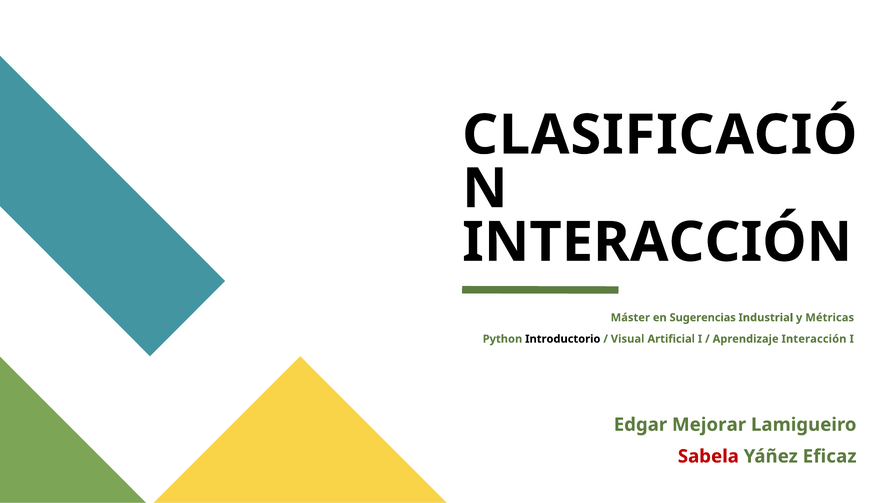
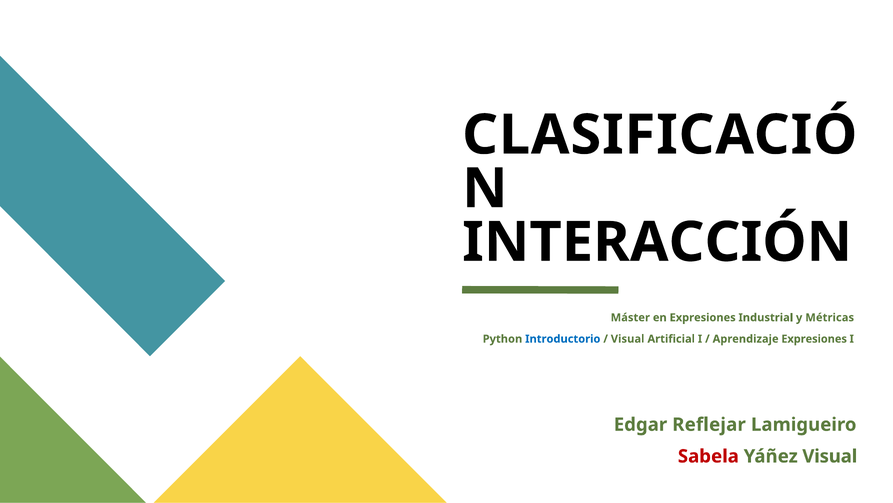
en Sugerencias: Sugerencias -> Expresiones (703, 317)
Introductorio colour: black -> blue (563, 338)
Aprendizaje Interacción: Interacción -> Expresiones (814, 338)
Mejorar: Mejorar -> Reflejar (709, 424)
Yáñez Eficaz: Eficaz -> Visual (830, 456)
